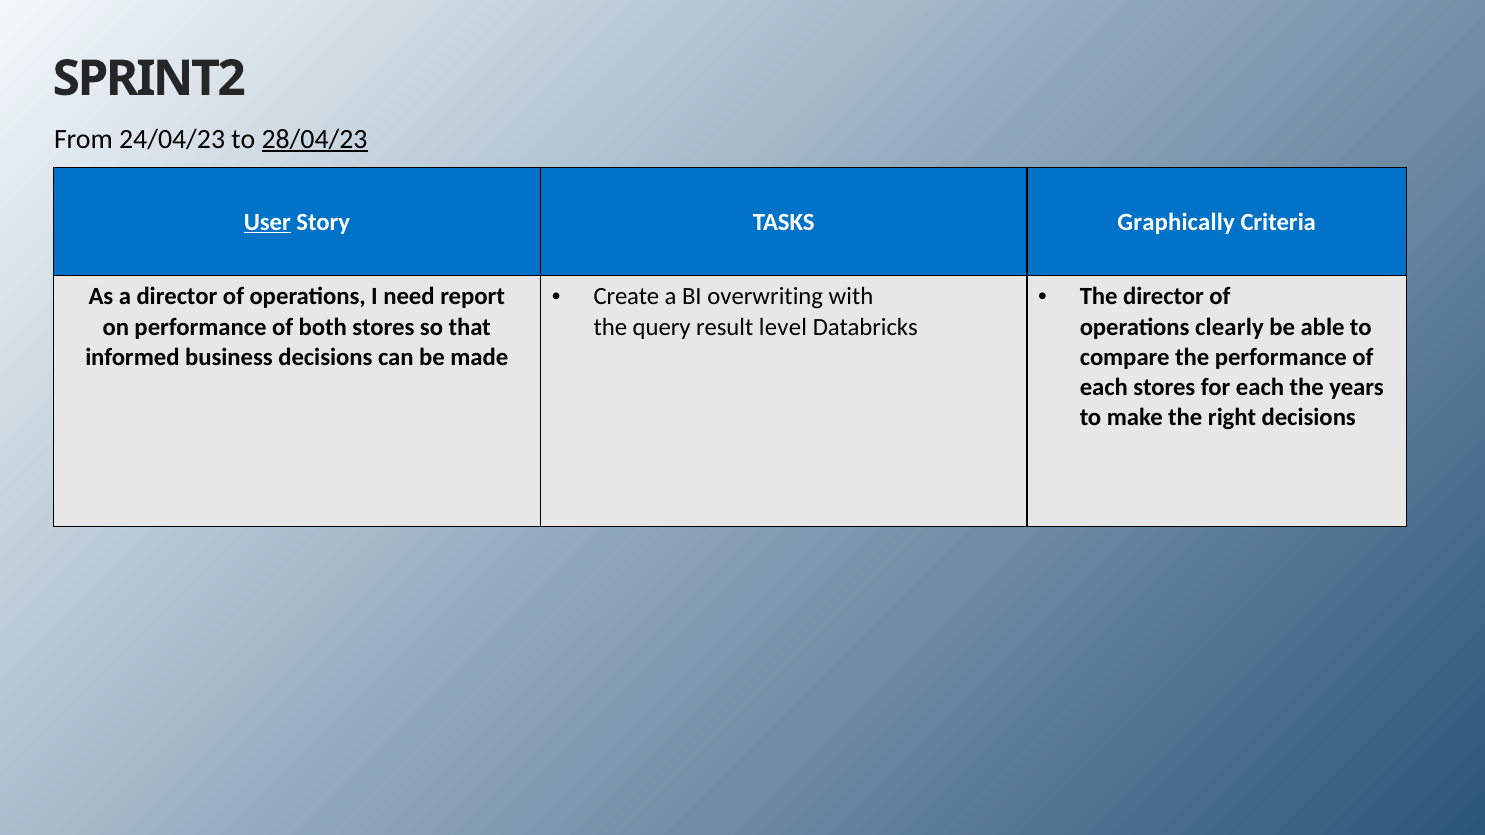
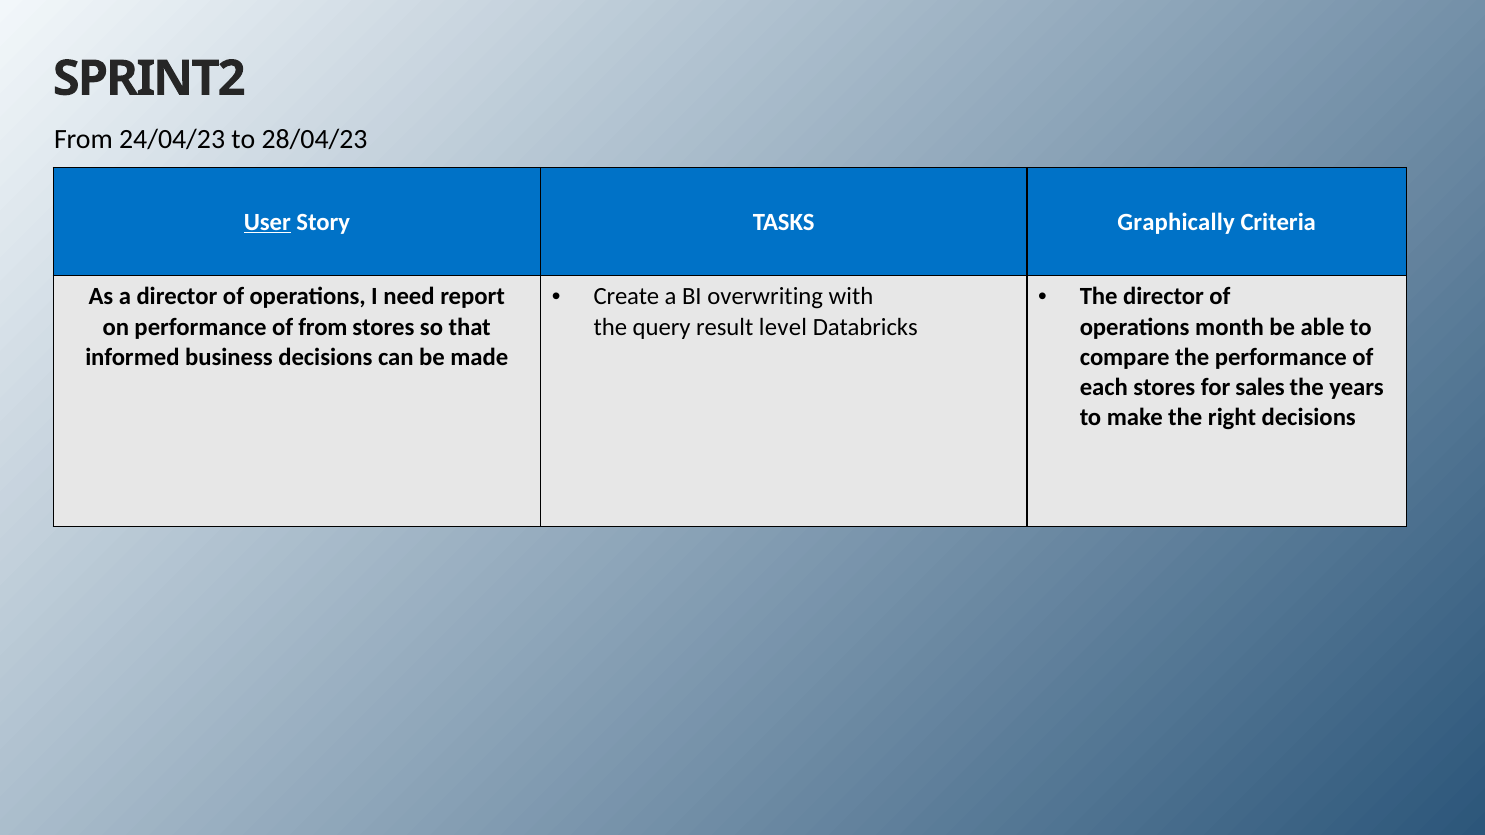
28/04/23 underline: present -> none (315, 139)
of both: both -> from (323, 327)
clearly: clearly -> month (1229, 327)
for each: each -> sales (1260, 388)
